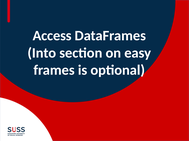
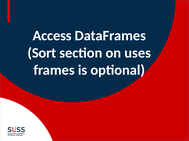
Into: Into -> Sort (42, 53)
easy: easy -> uses (138, 53)
